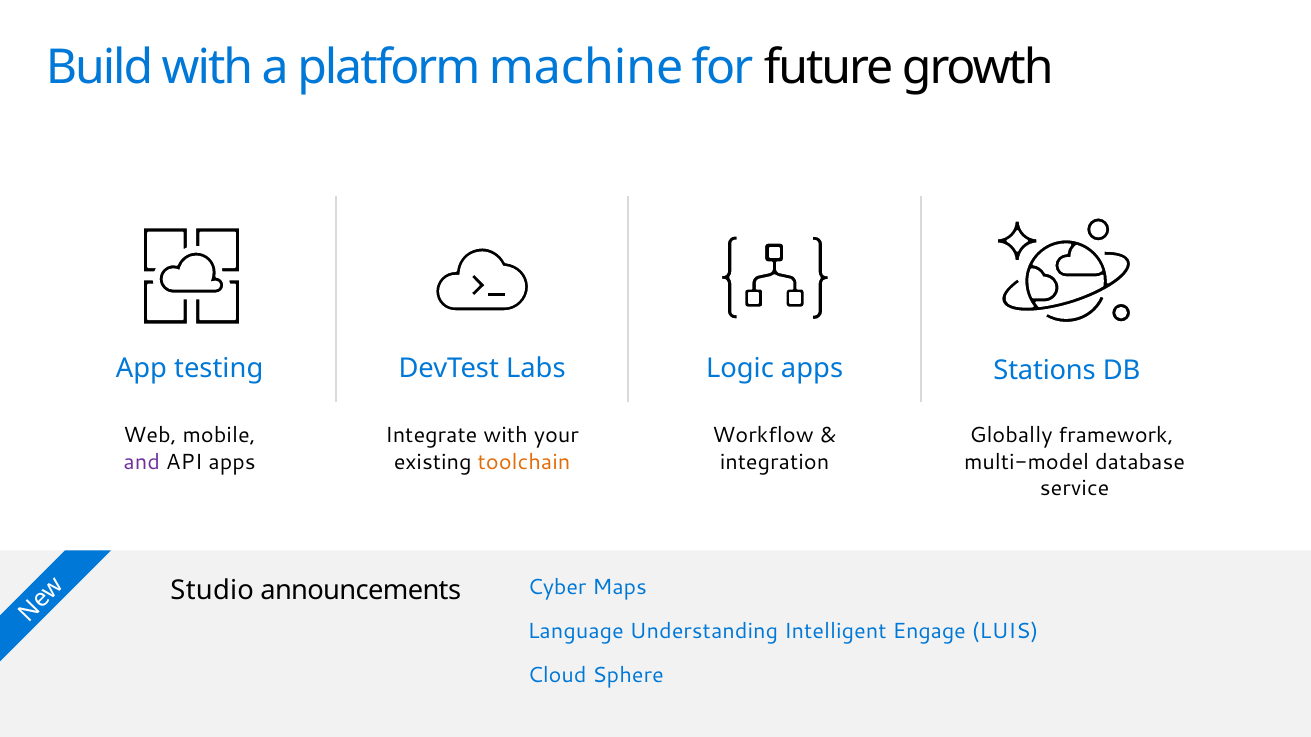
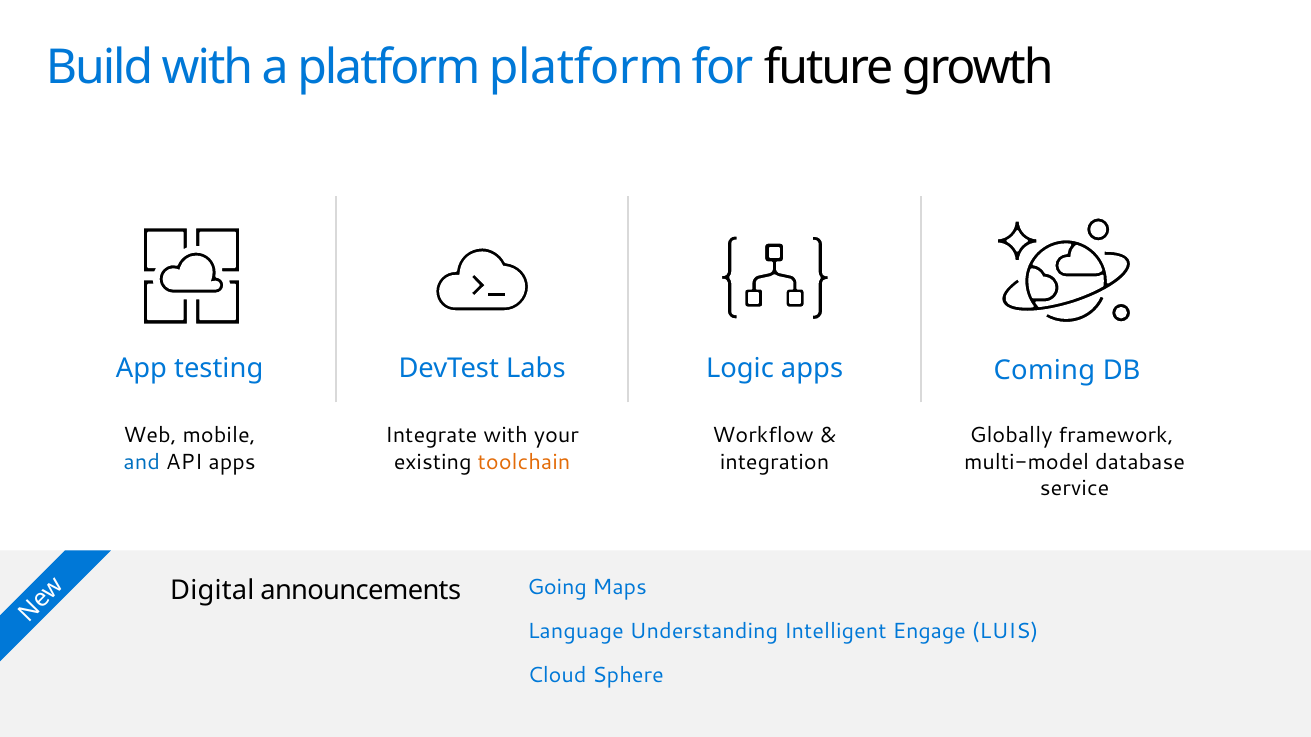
platform machine: machine -> platform (586, 67)
Stations: Stations -> Coming (1044, 371)
and colour: purple -> blue (142, 462)
Studio: Studio -> Digital (212, 591)
Cyber: Cyber -> Going (557, 588)
